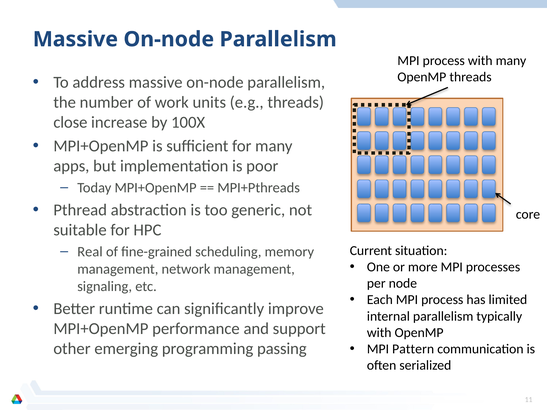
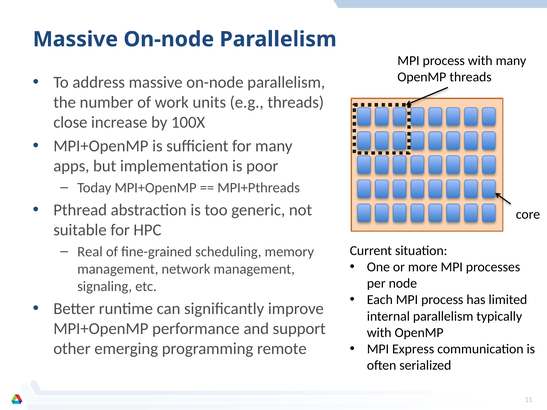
Pattern: Pattern -> Express (413, 349)
passing: passing -> remote (282, 349)
